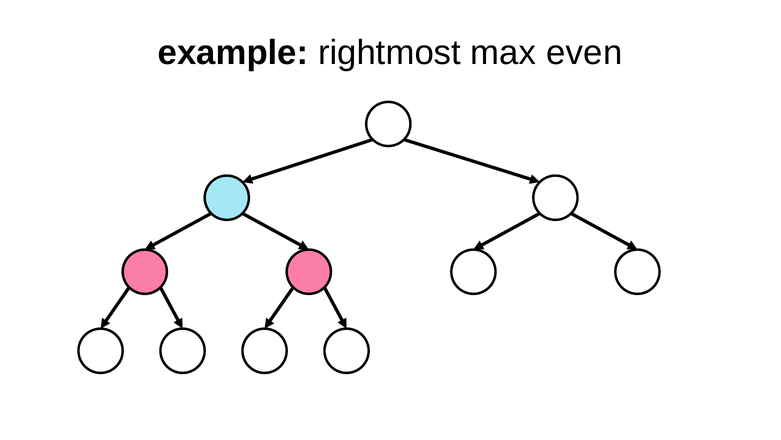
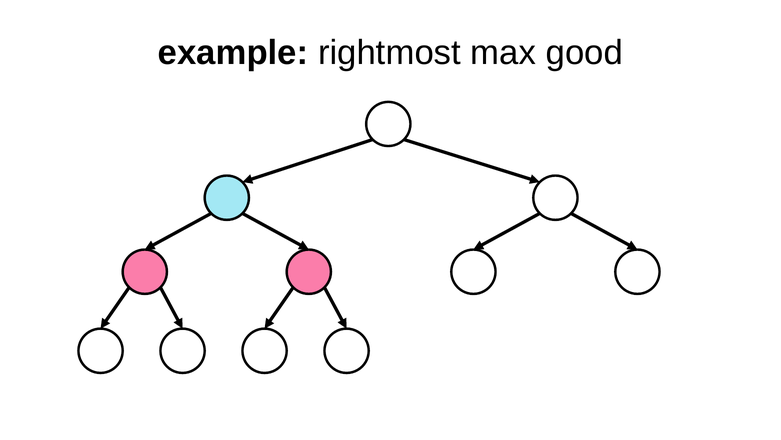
even: even -> good (584, 53)
